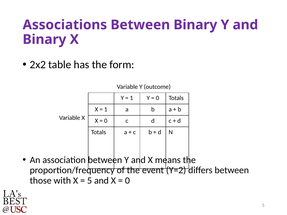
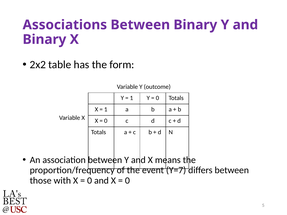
Y=2: Y=2 -> Y=7 (176, 170)
5: 5 -> 0 (90, 181)
